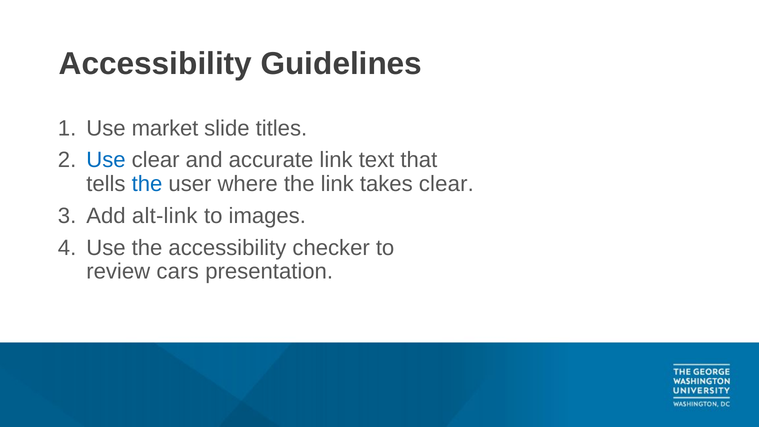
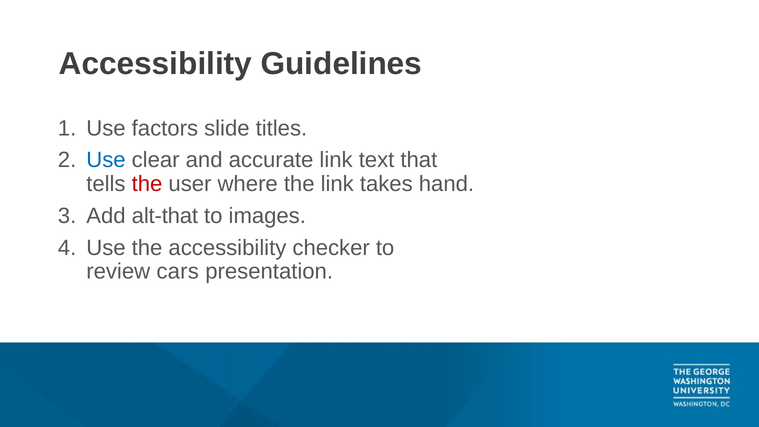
market: market -> factors (165, 128)
the colour: blue -> red (147, 184)
takes clear: clear -> hand (446, 184)
alt-link: alt-link -> alt-that (165, 216)
